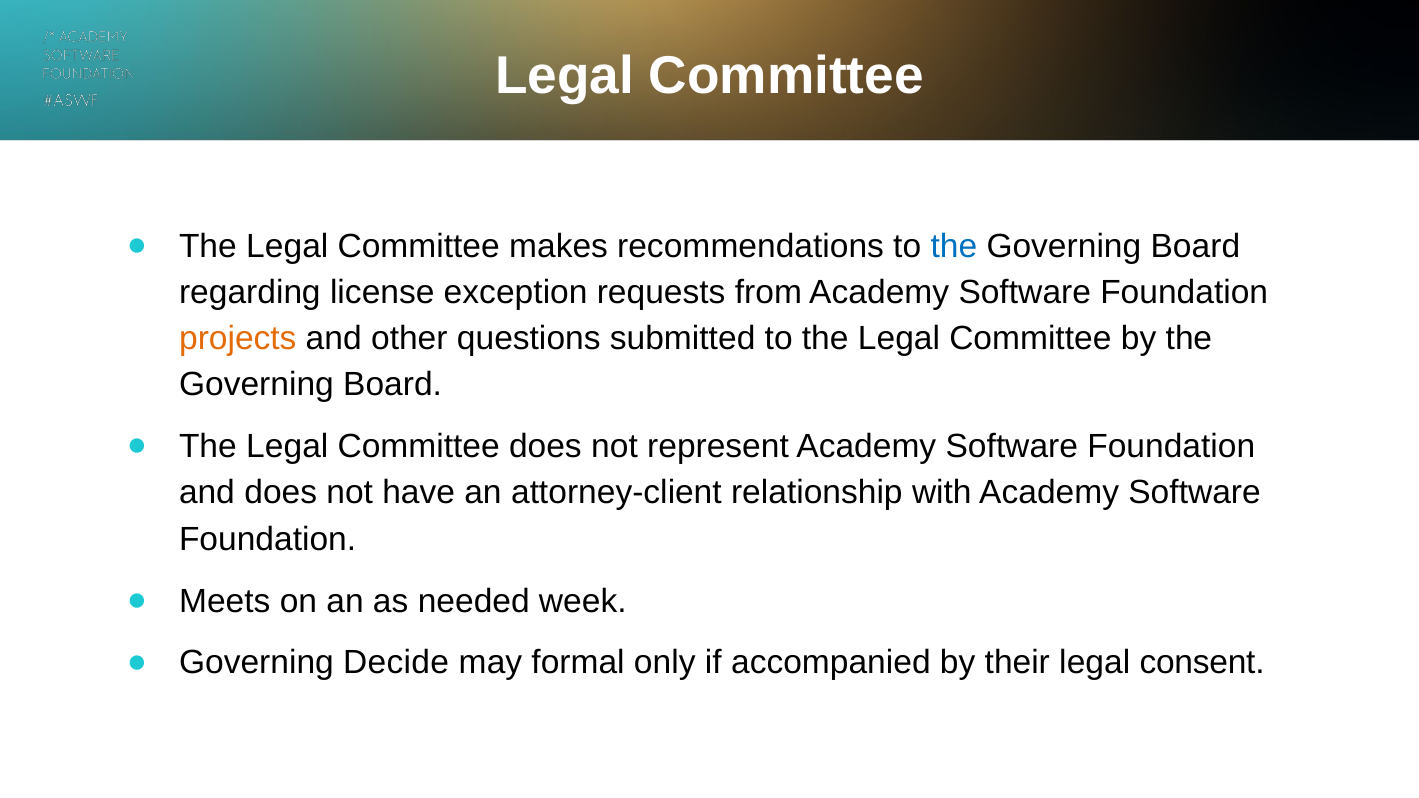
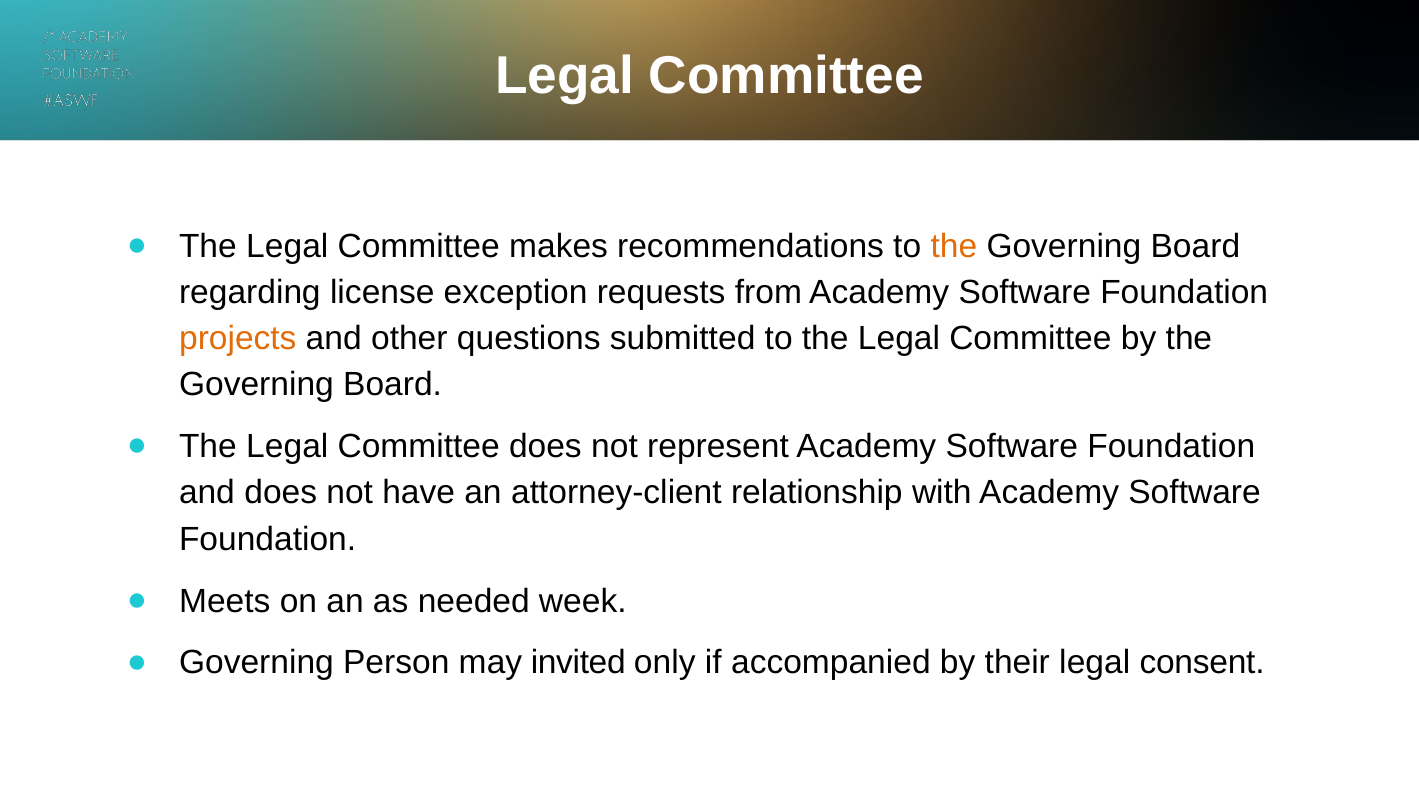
the colour: blue -> orange (954, 246)
Decide: Decide -> Person (396, 663)
formal: formal -> invited (578, 663)
